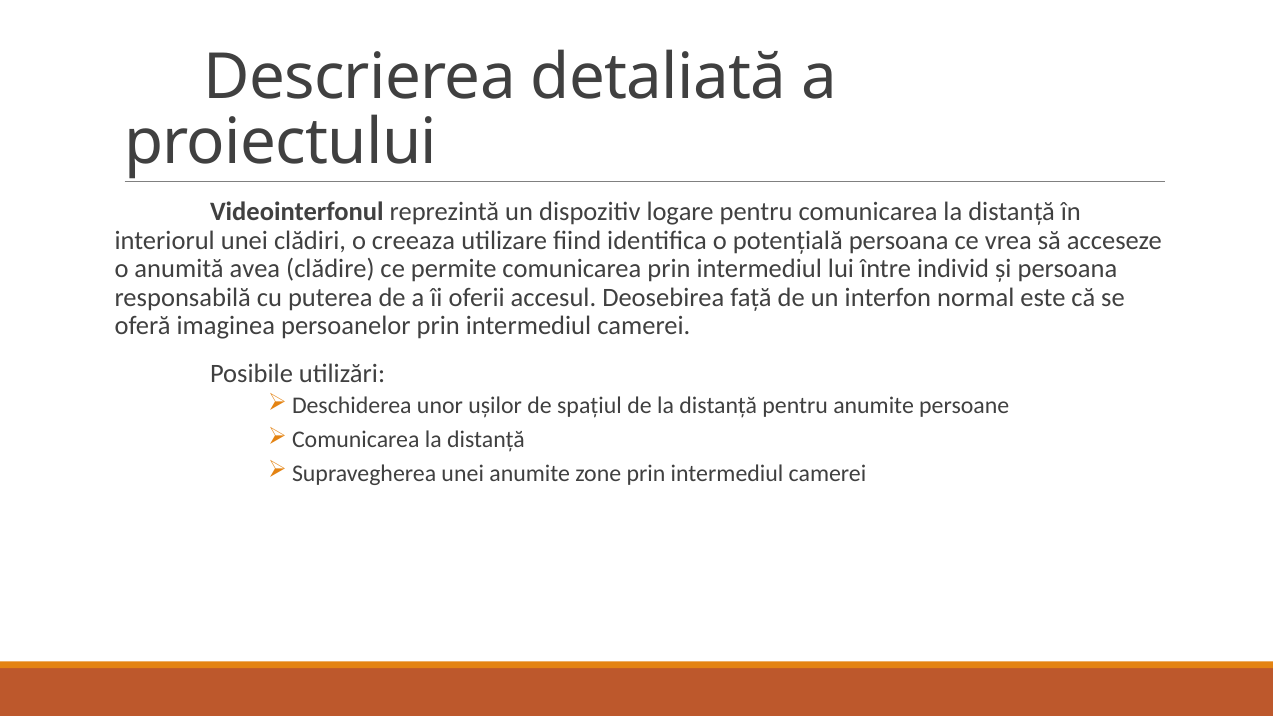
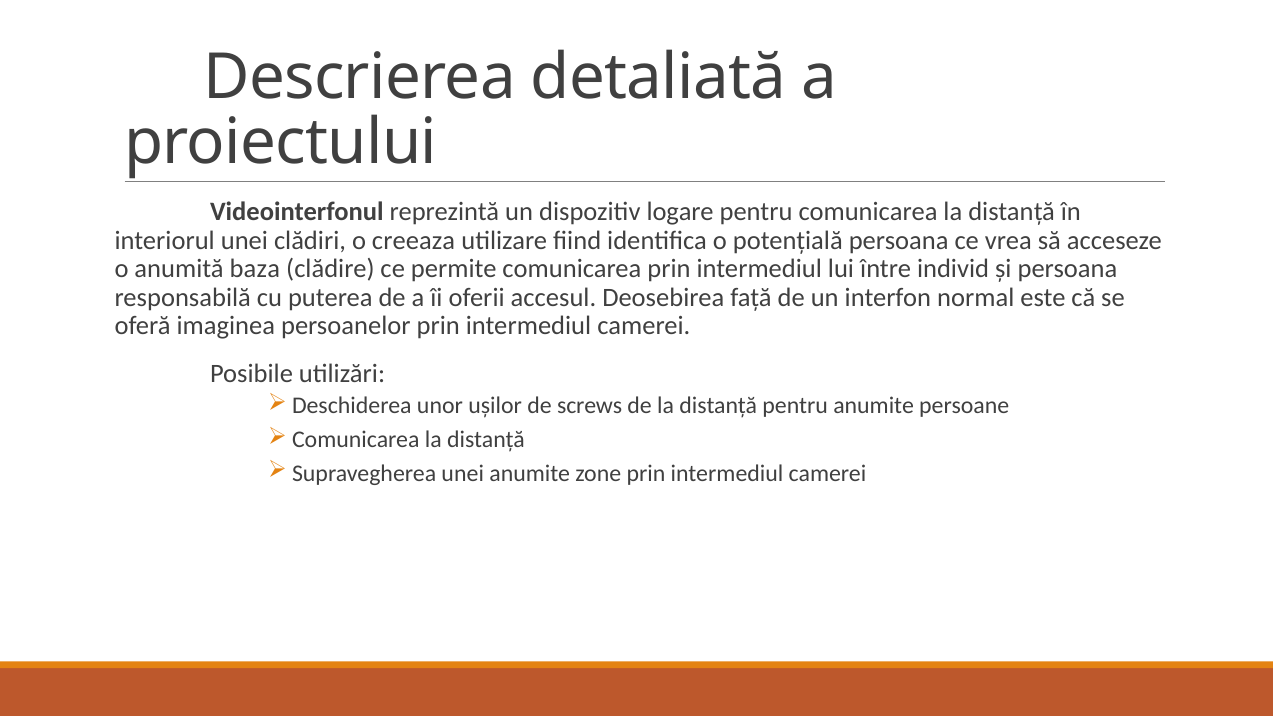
avea: avea -> baza (255, 269)
spațiul: spațiul -> screws (590, 406)
